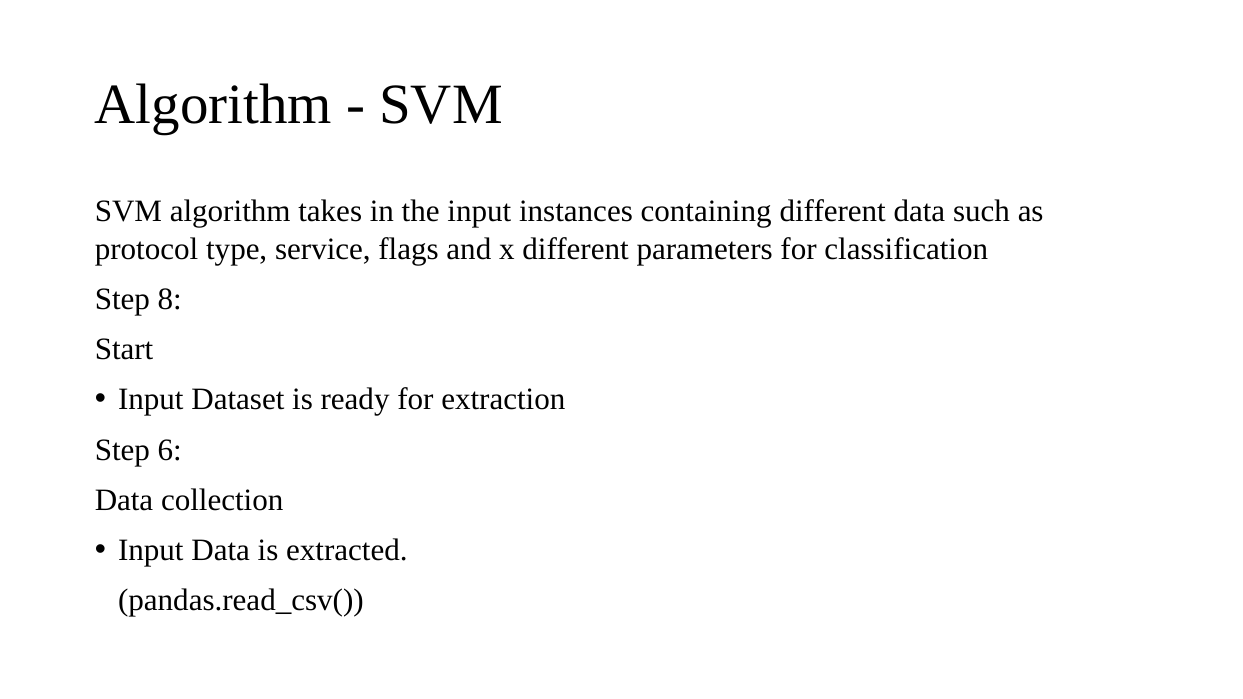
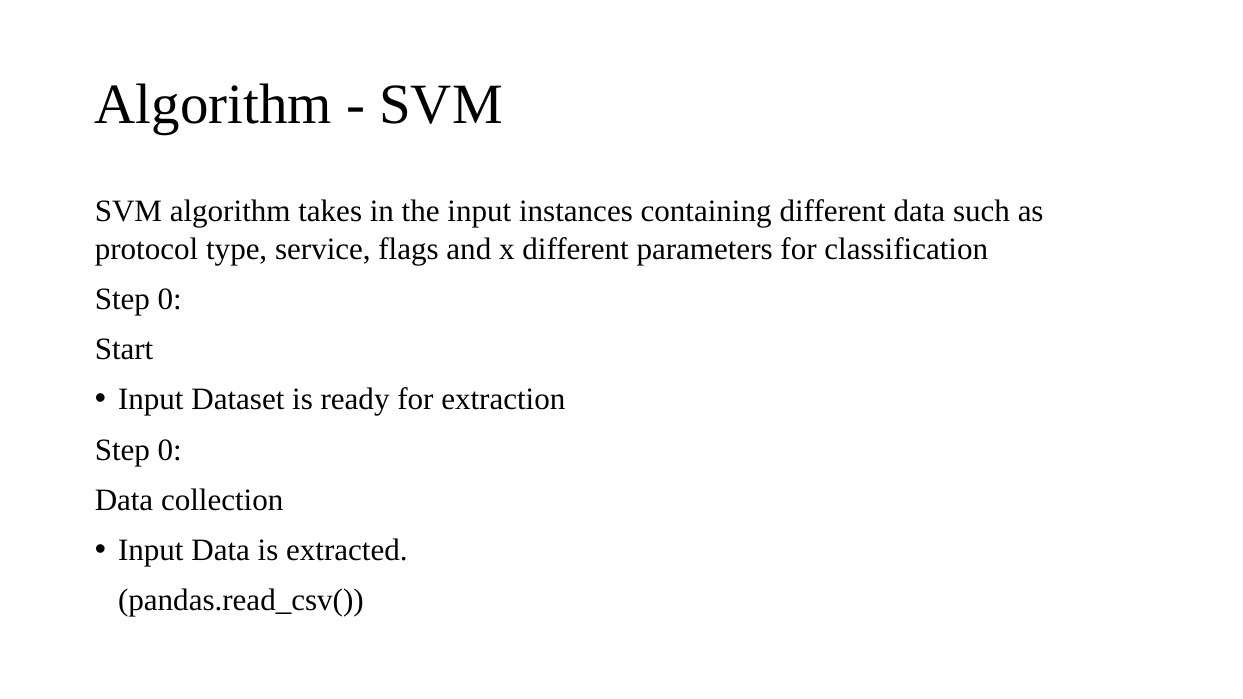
8: 8 -> 0 (170, 299)
6: 6 -> 0 (170, 450)
